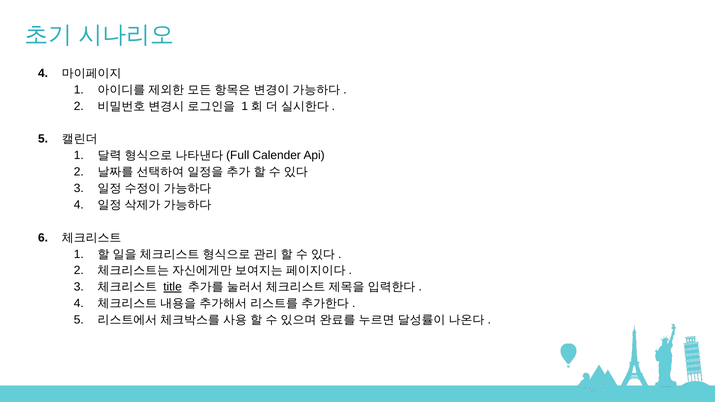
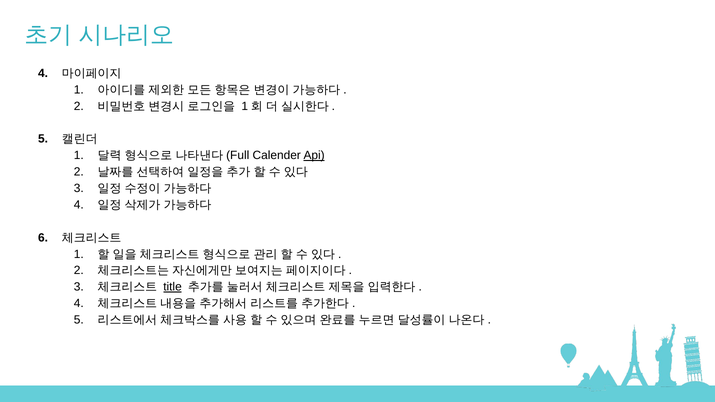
Api underline: none -> present (314, 156)
